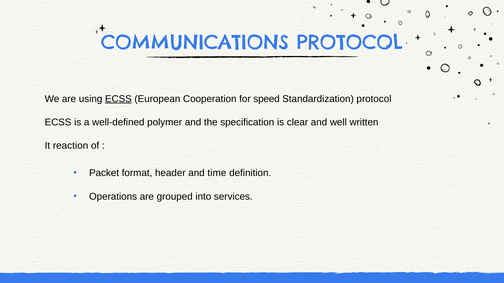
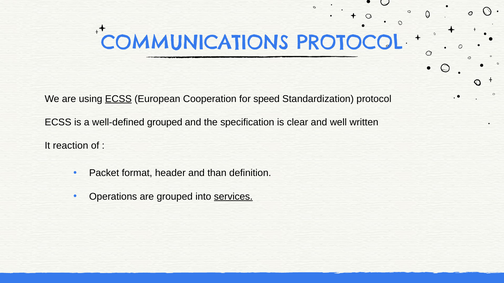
well-defined polymer: polymer -> grouped (165, 122)
time: time -> than (217, 173)
services underline: none -> present (233, 197)
